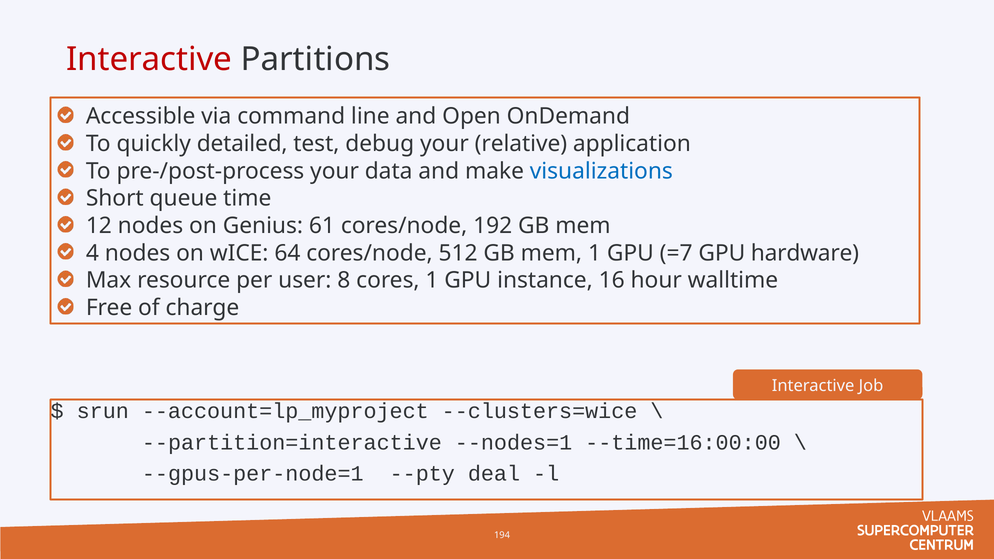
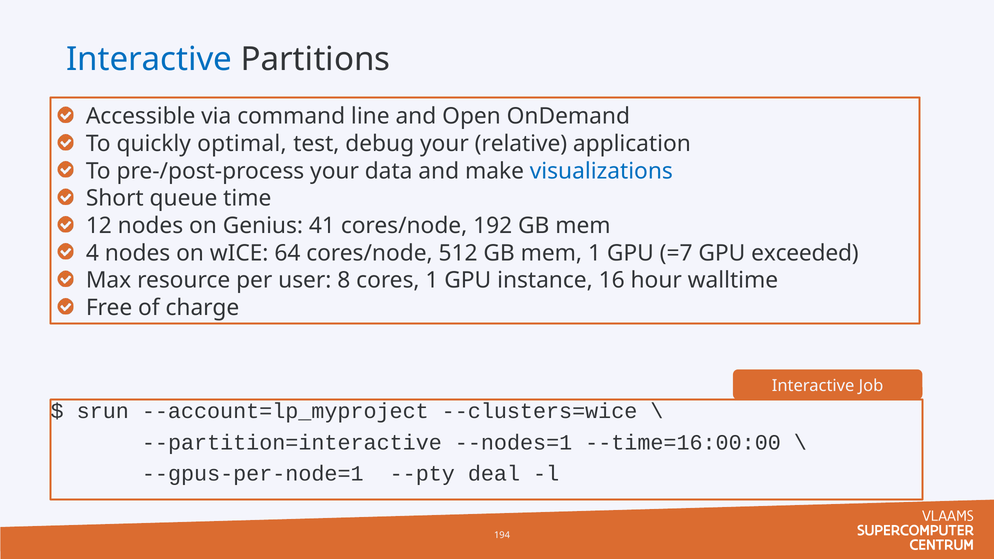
Interactive colour: red -> blue (149, 59)
detailed: detailed -> optimal (242, 144)
61: 61 -> 41 (322, 226)
hardware: hardware -> exceeded (805, 253)
